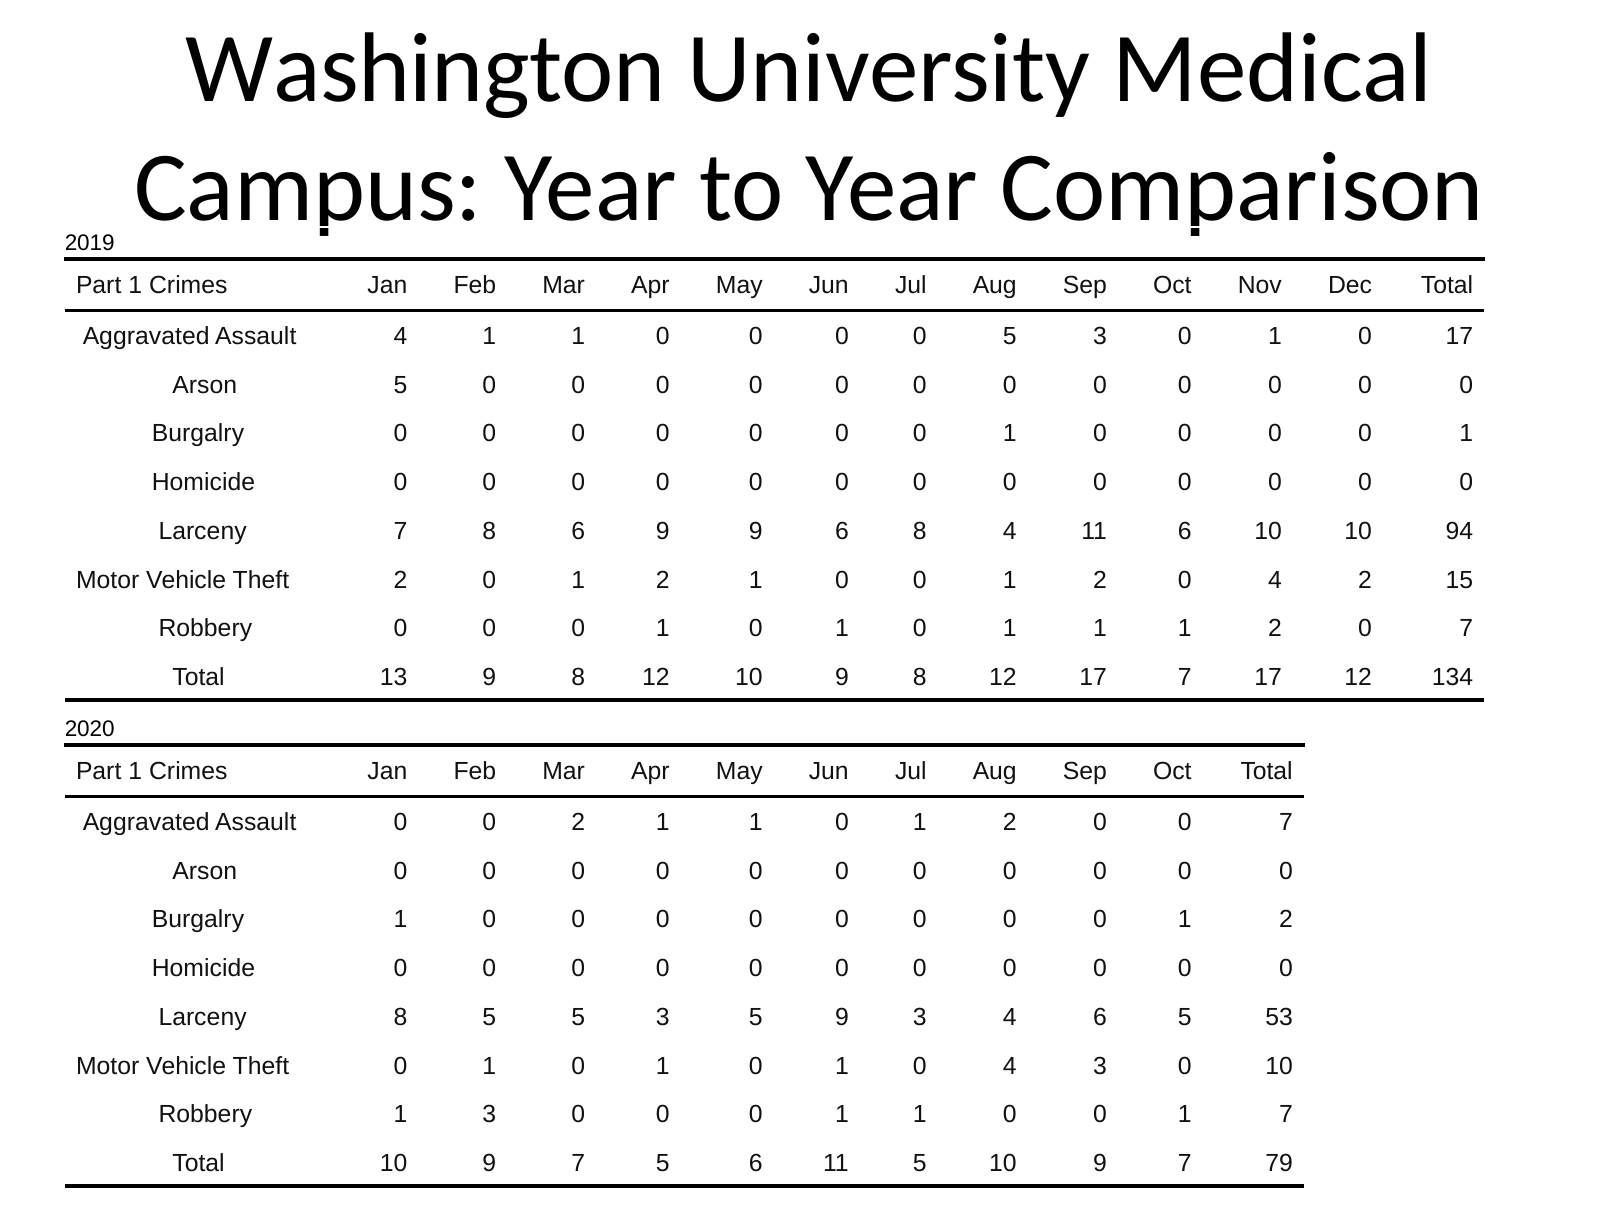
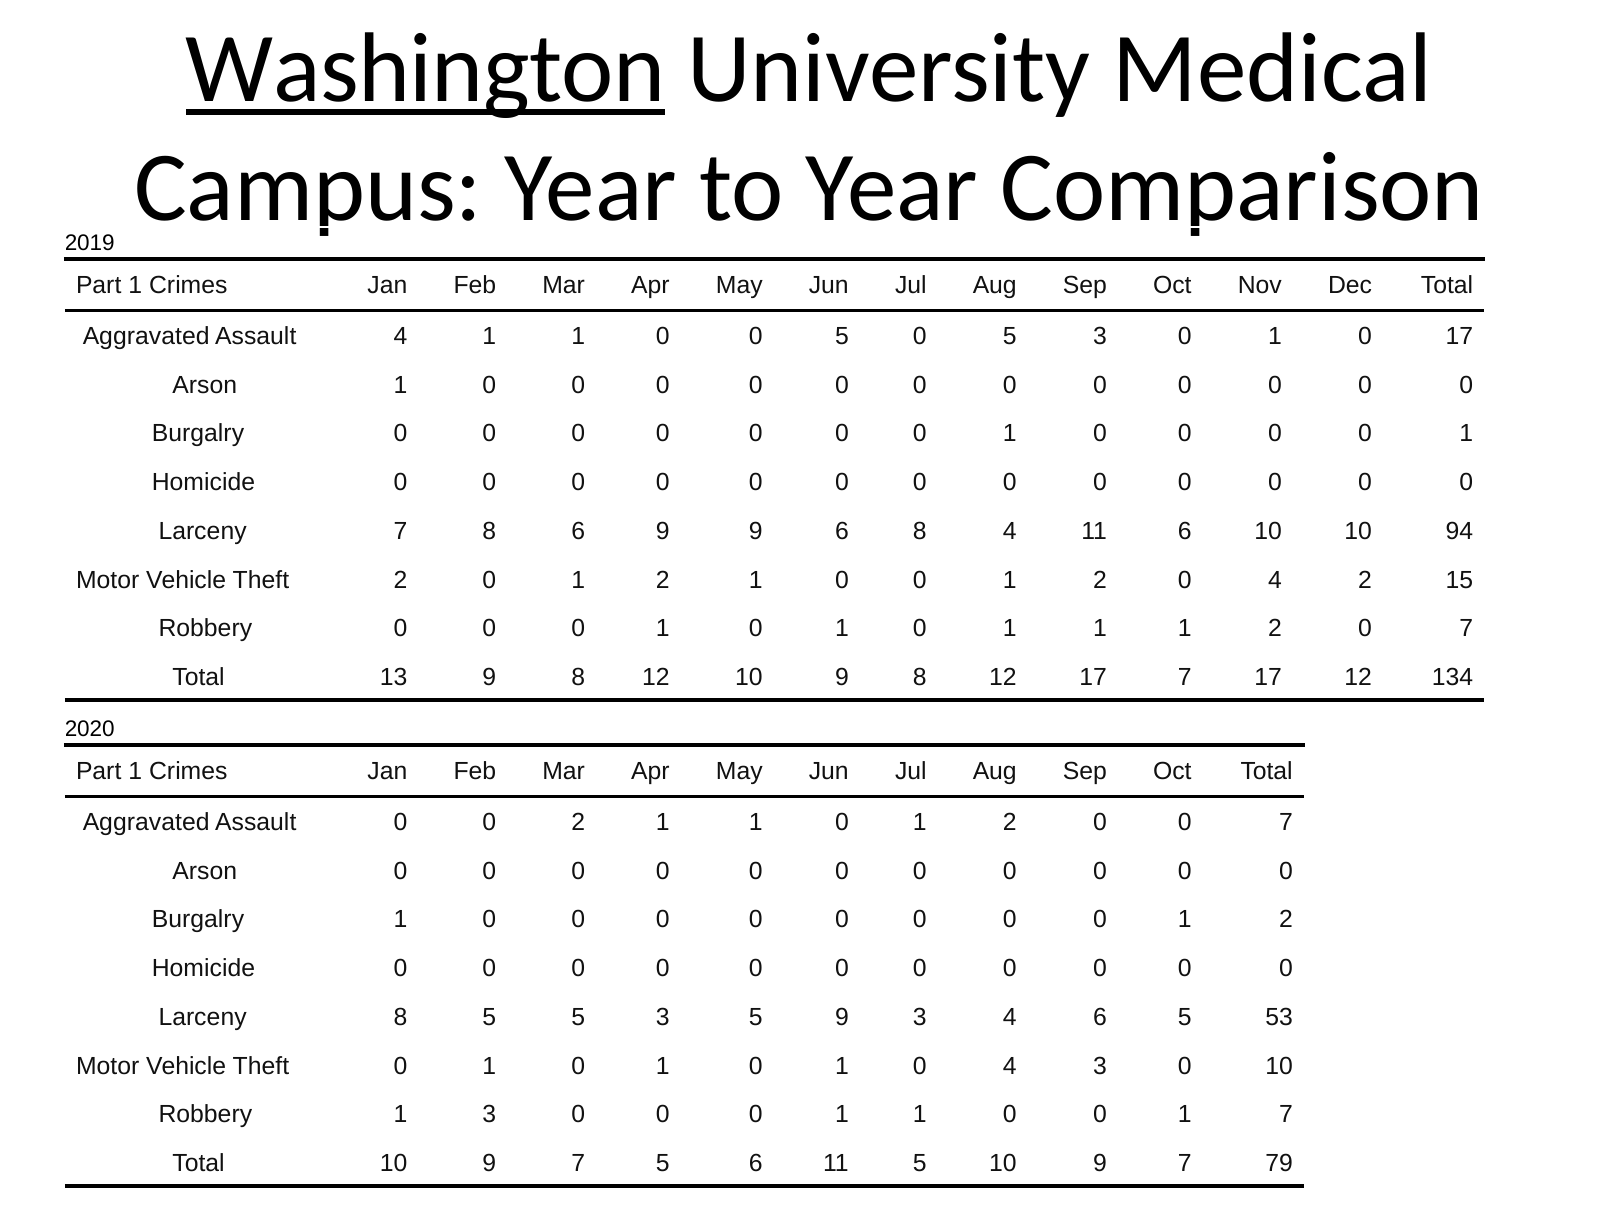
Washington underline: none -> present (426, 69)
0: 0 -> 5 (842, 336)
Arson 5: 5 -> 1 (401, 385)
